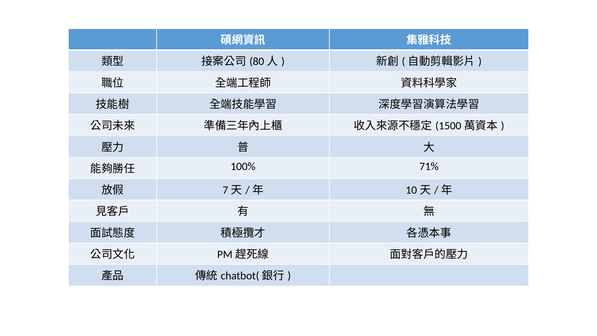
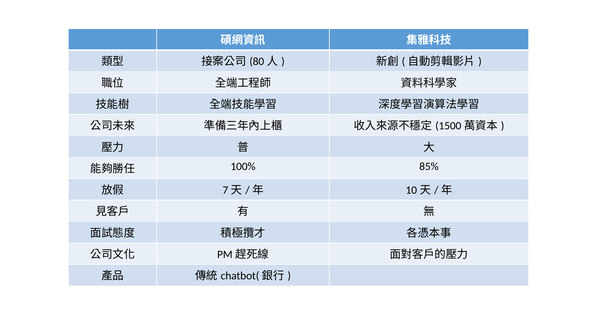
71%: 71% -> 85% (429, 166)
